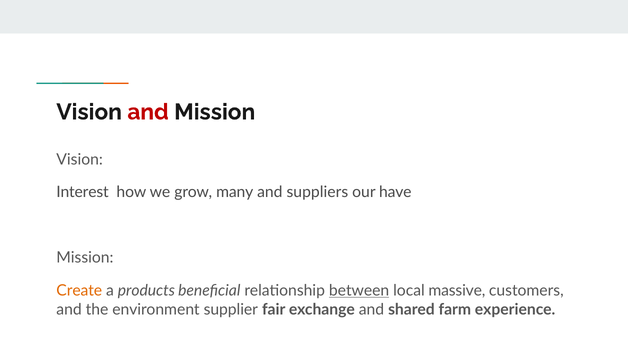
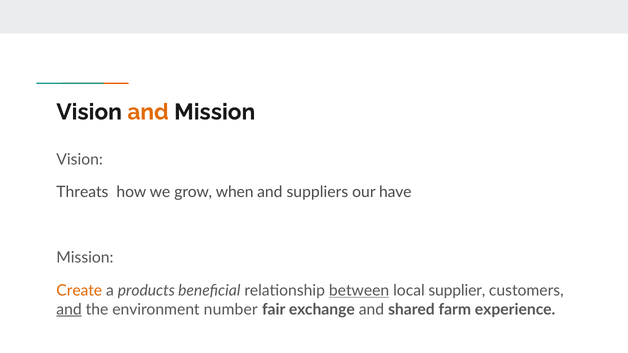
and colour: red -> orange (148, 112)
Interest: Interest -> Threats (82, 192)
many: many -> when (235, 192)
massive: massive -> supplier (457, 291)
and underline: none -> present (69, 310)
supplier: supplier -> number (231, 310)
